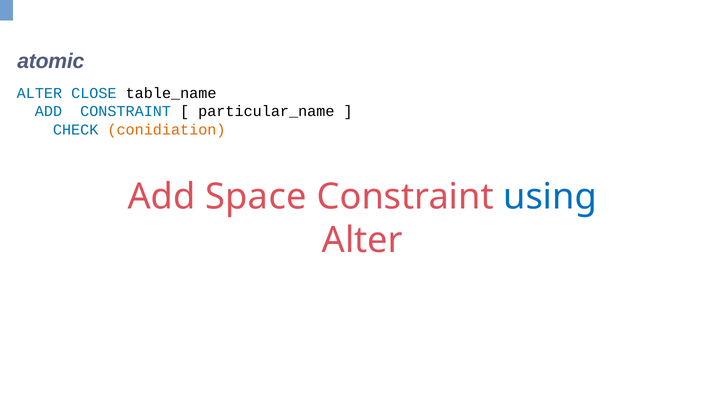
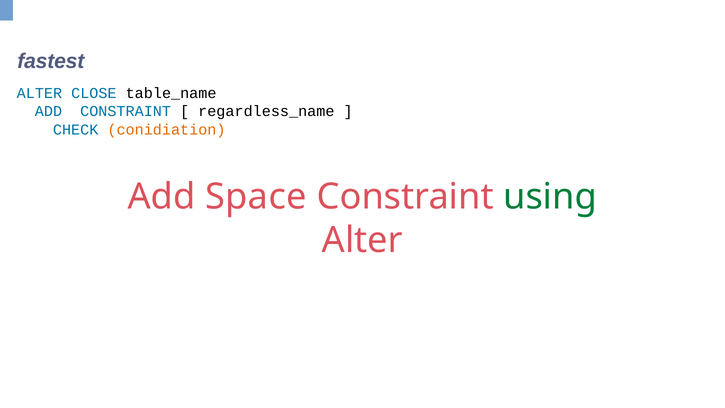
atomic: atomic -> fastest (51, 61)
particular_name: particular_name -> regardless_name (266, 111)
using colour: blue -> green (550, 197)
